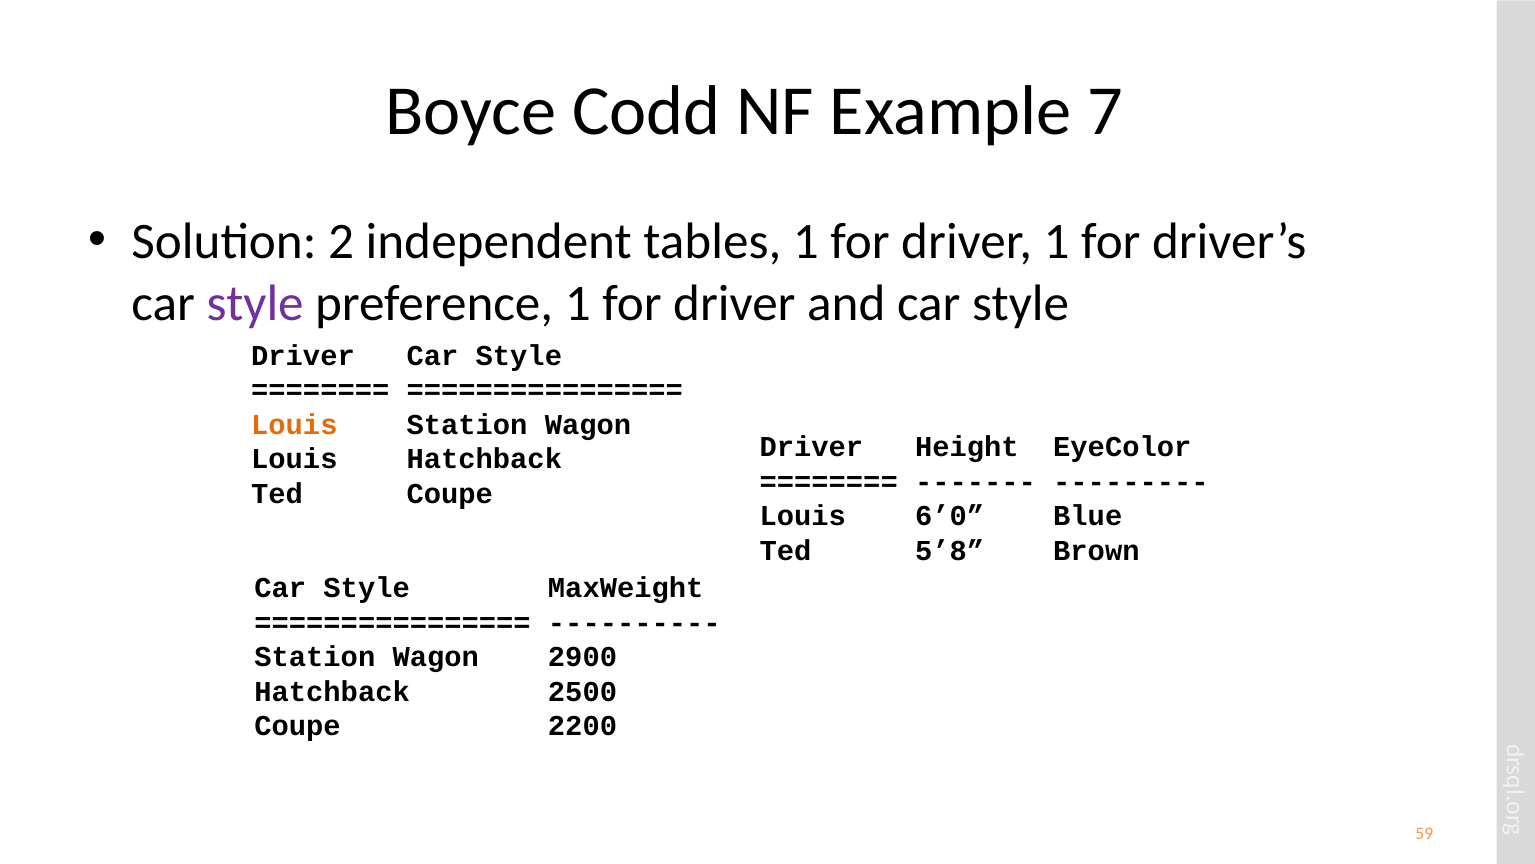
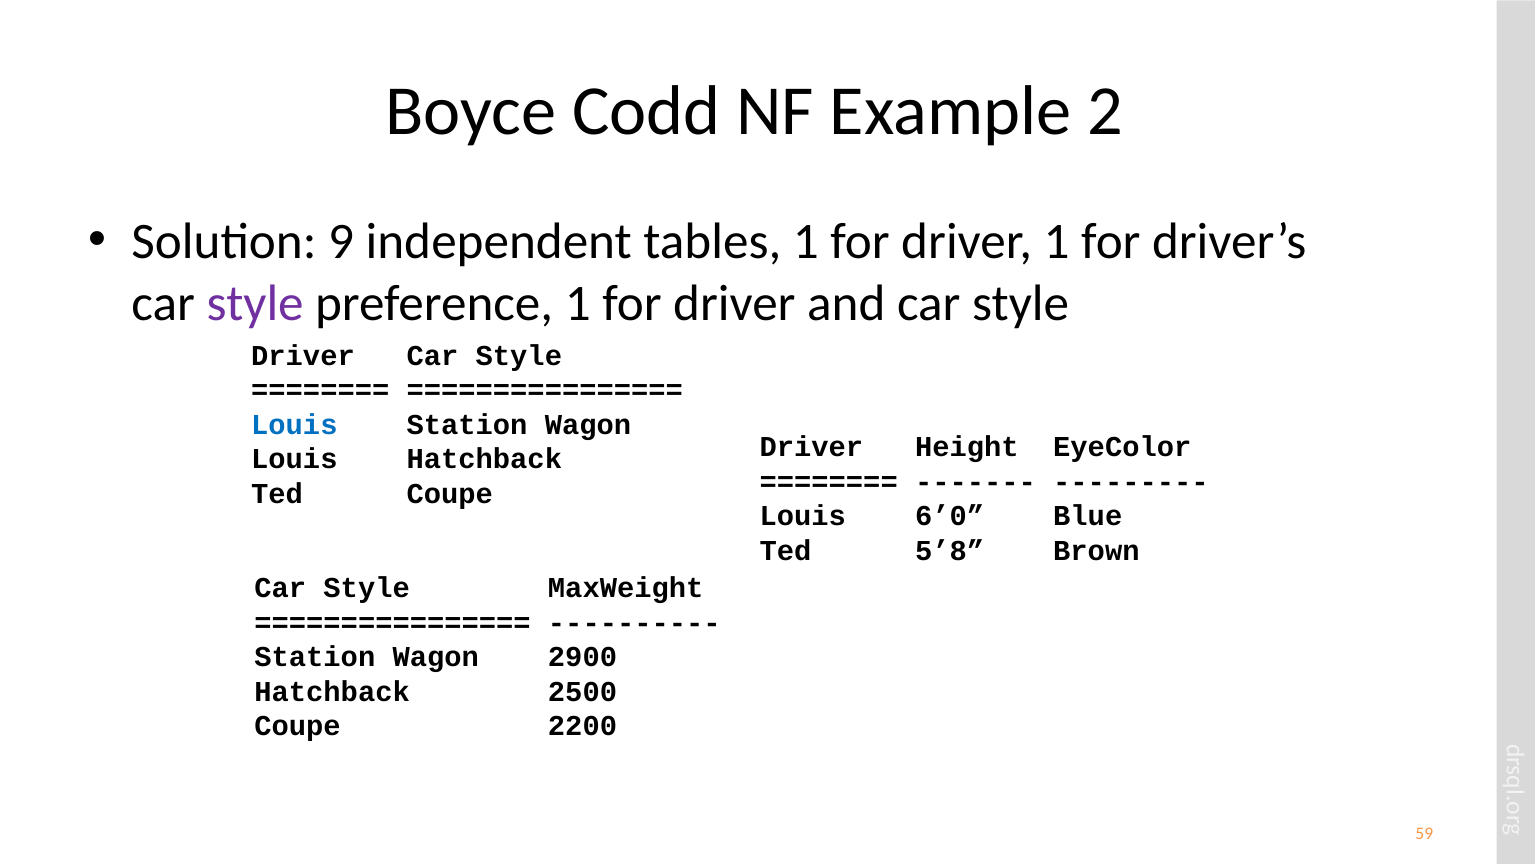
7: 7 -> 2 (1105, 111)
2: 2 -> 9 (341, 242)
Louis colour: orange -> blue (294, 424)
